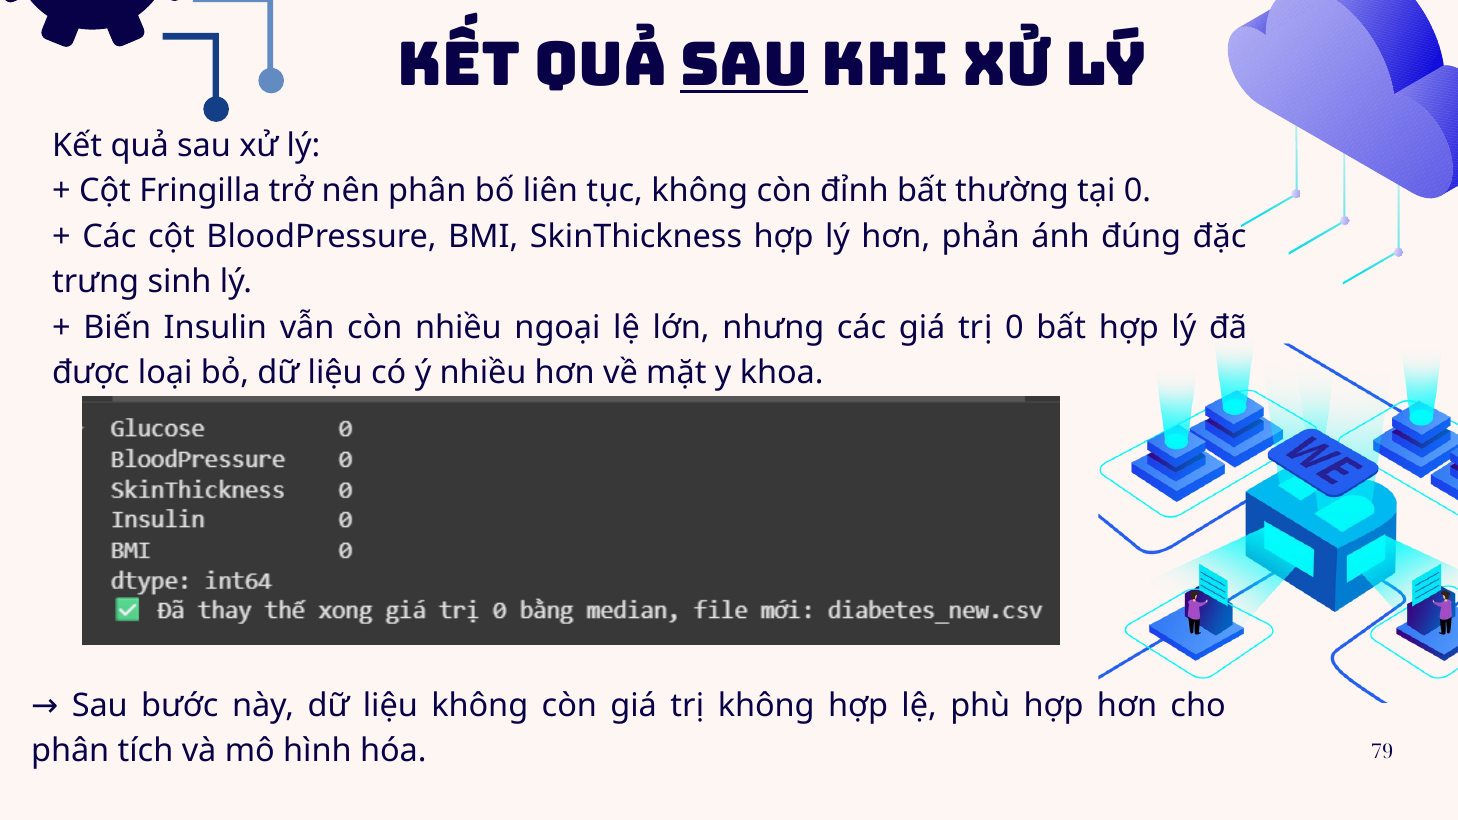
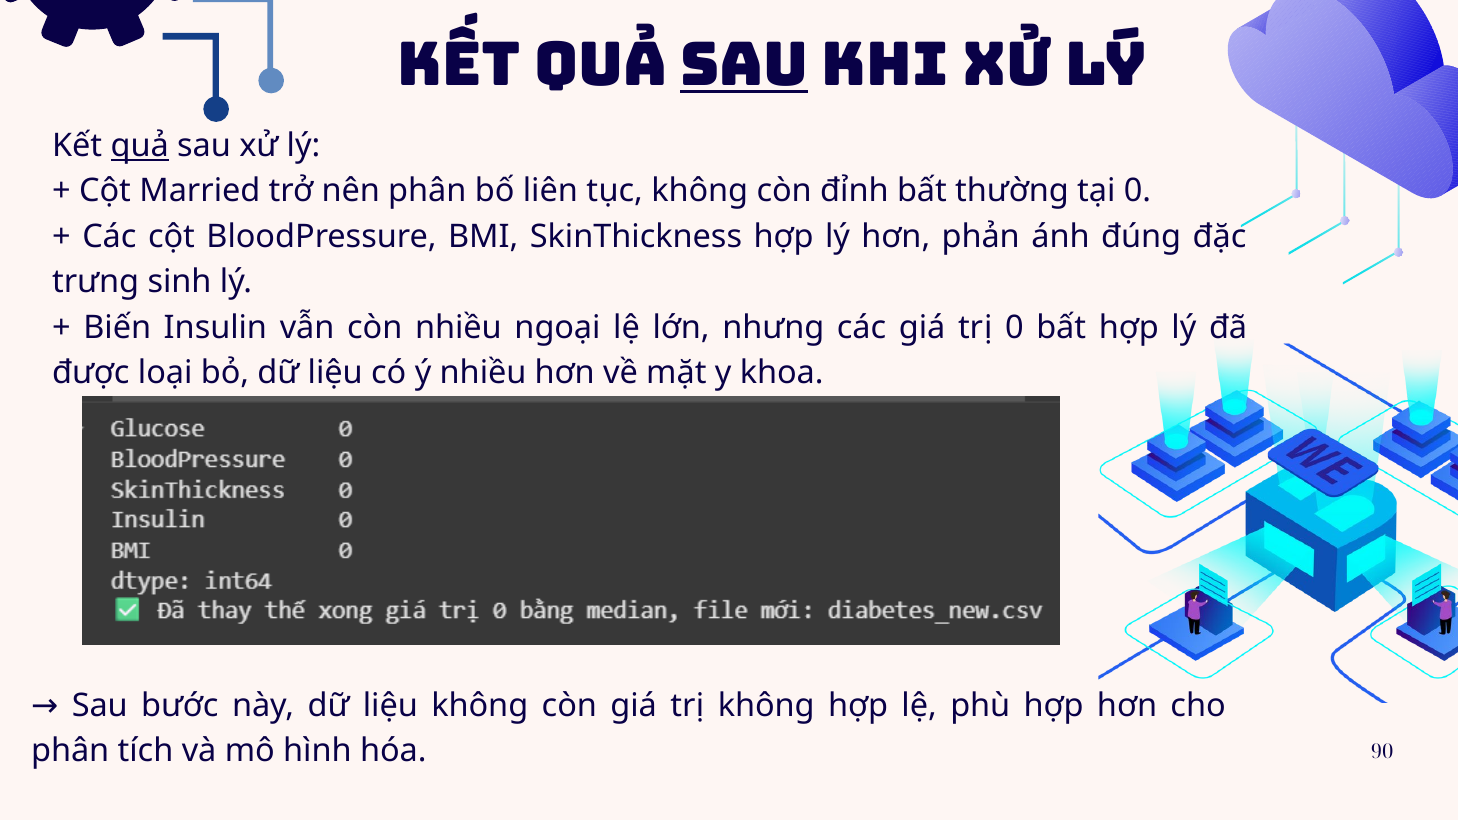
quả underline: none -> present (140, 146)
Fringilla: Fringilla -> Married (200, 191)
79: 79 -> 90 (1382, 752)
